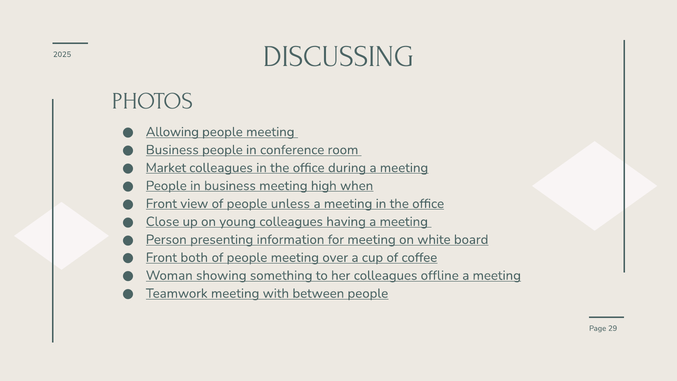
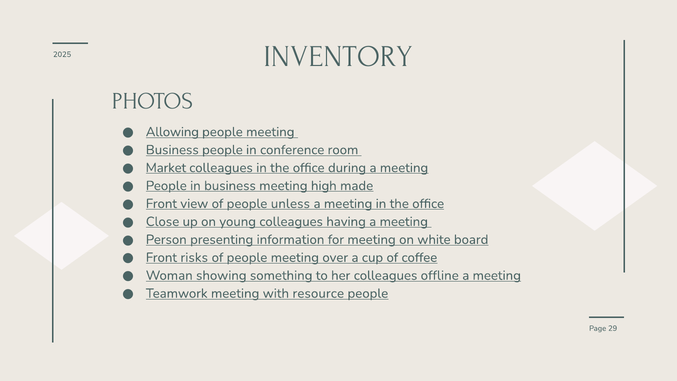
DISCUSSING: DISCUSSING -> INVENTORY (338, 56)
when: when -> made (357, 186)
both: both -> risks (194, 257)
between: between -> resource (318, 293)
